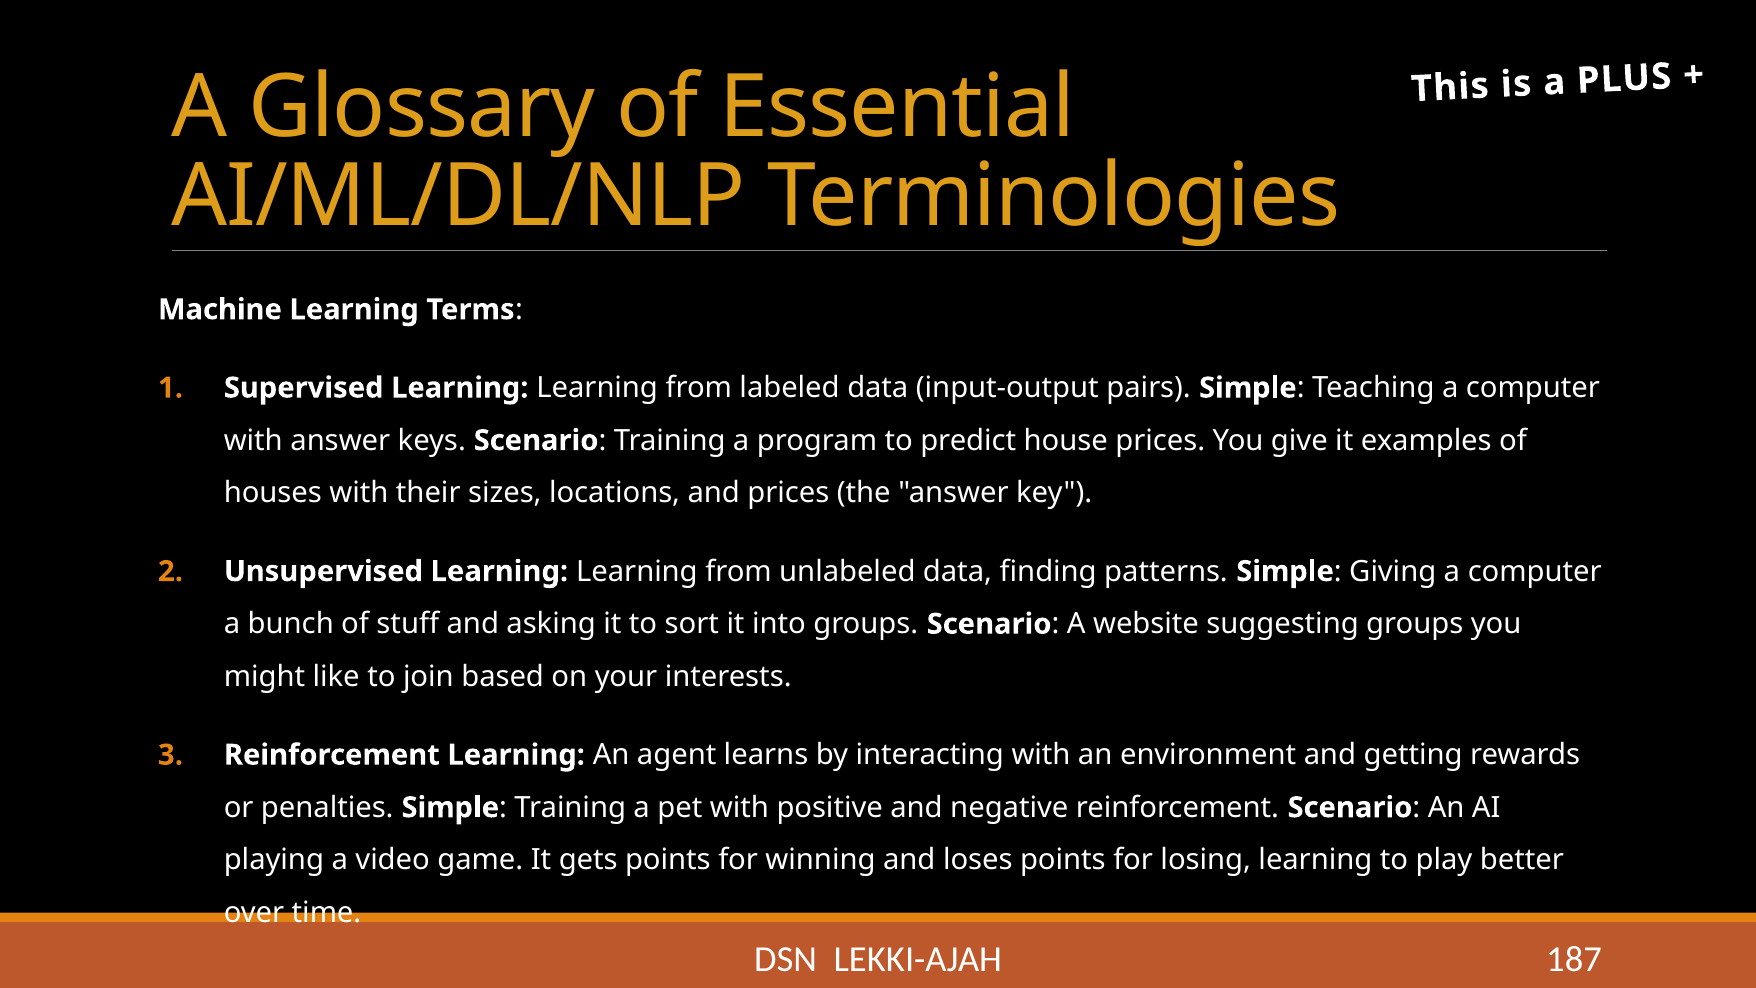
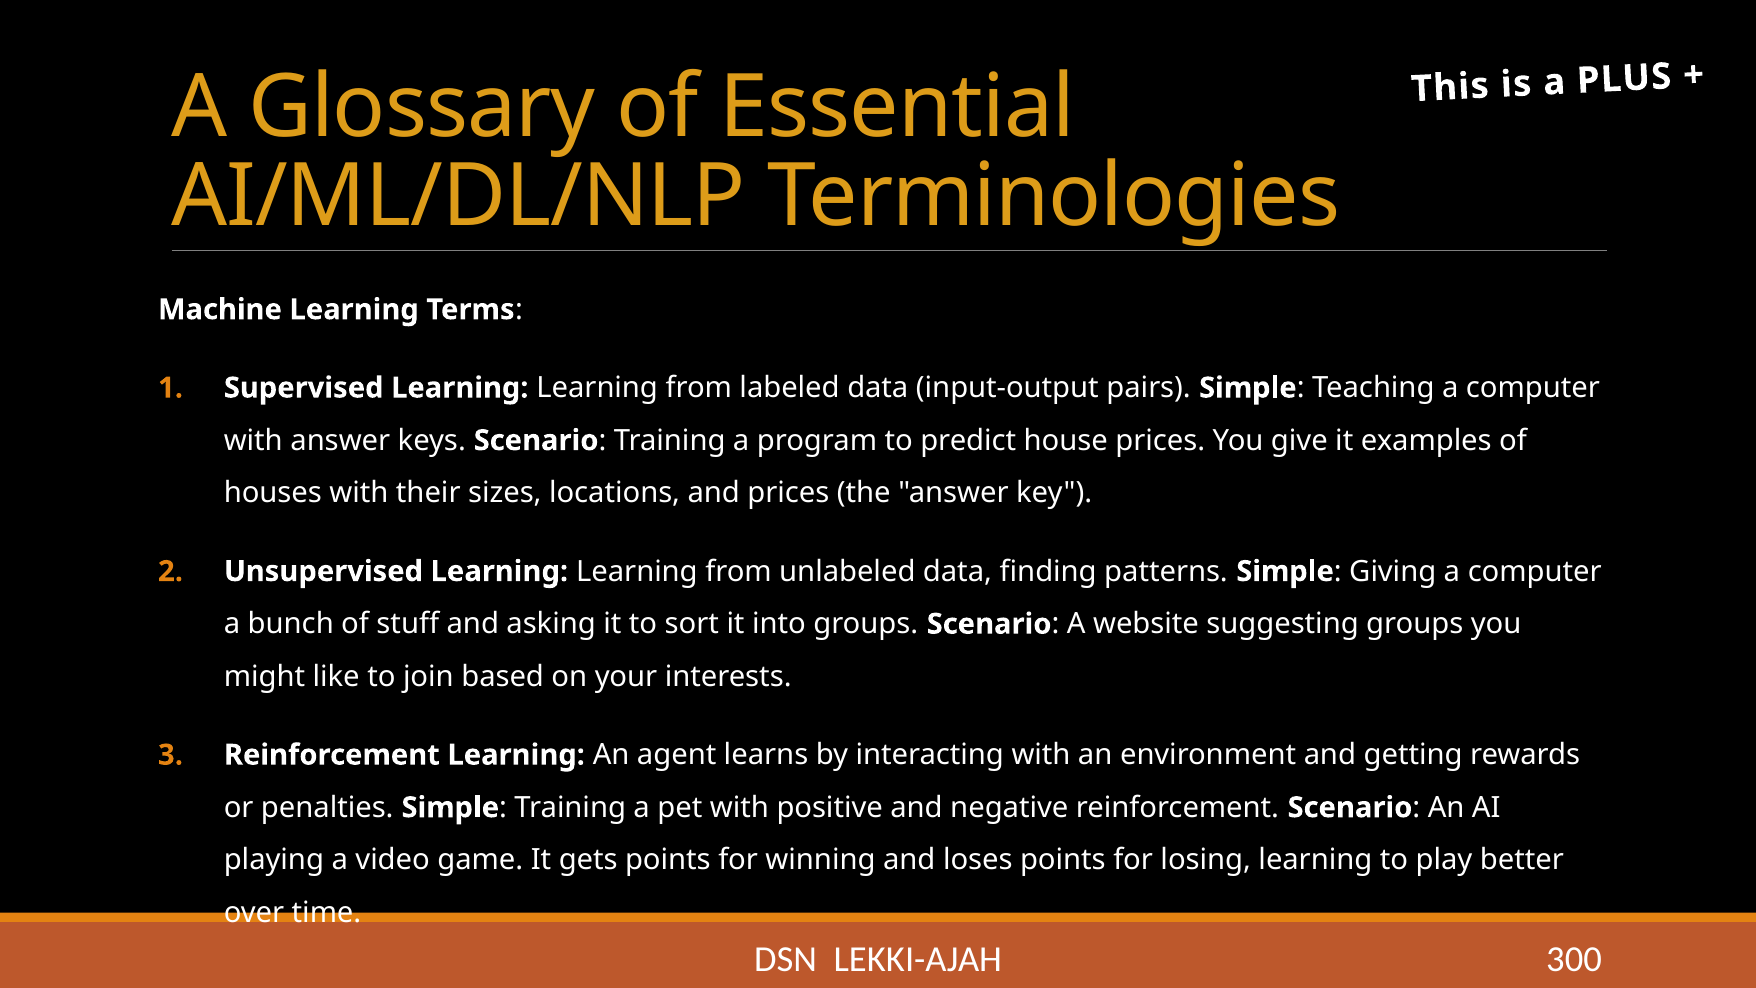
187: 187 -> 300 (1574, 959)
